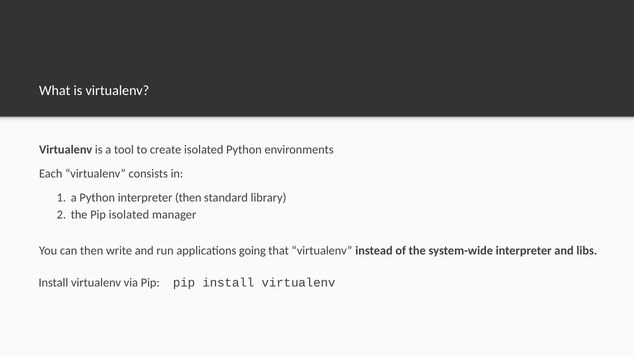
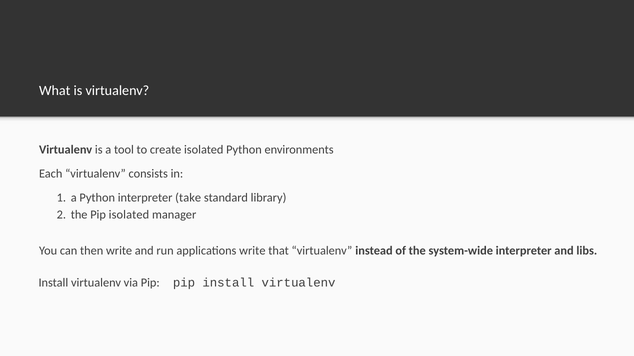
interpreter then: then -> take (188, 198)
applications going: going -> write (252, 251)
